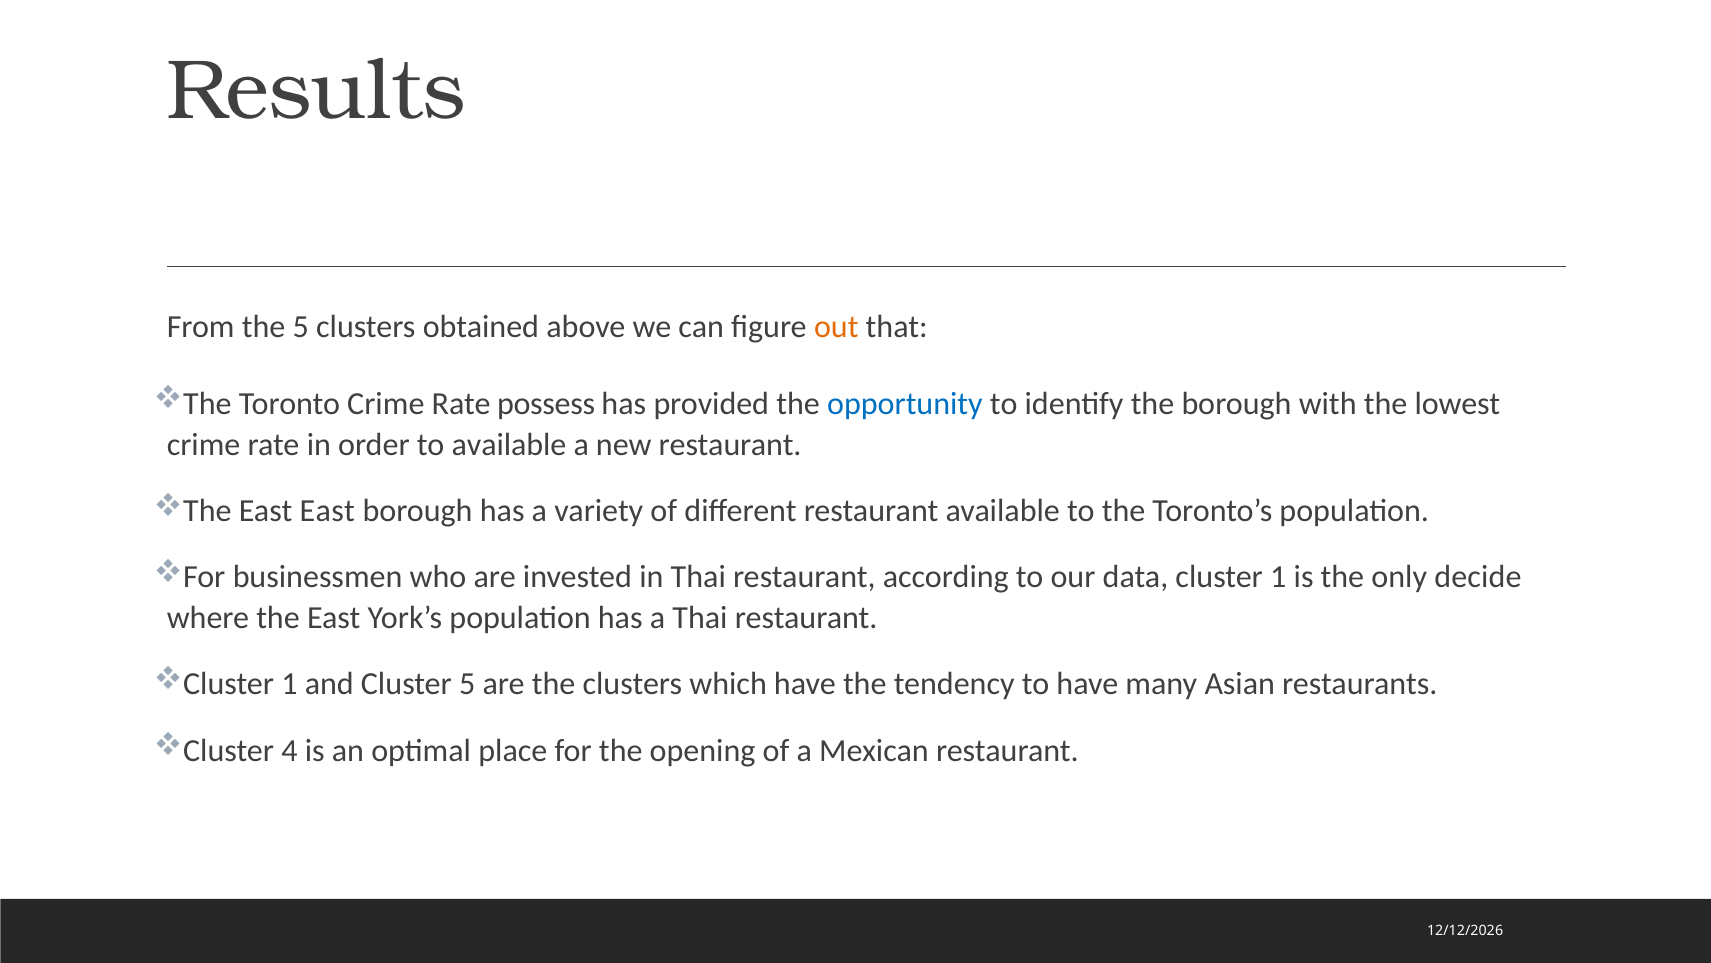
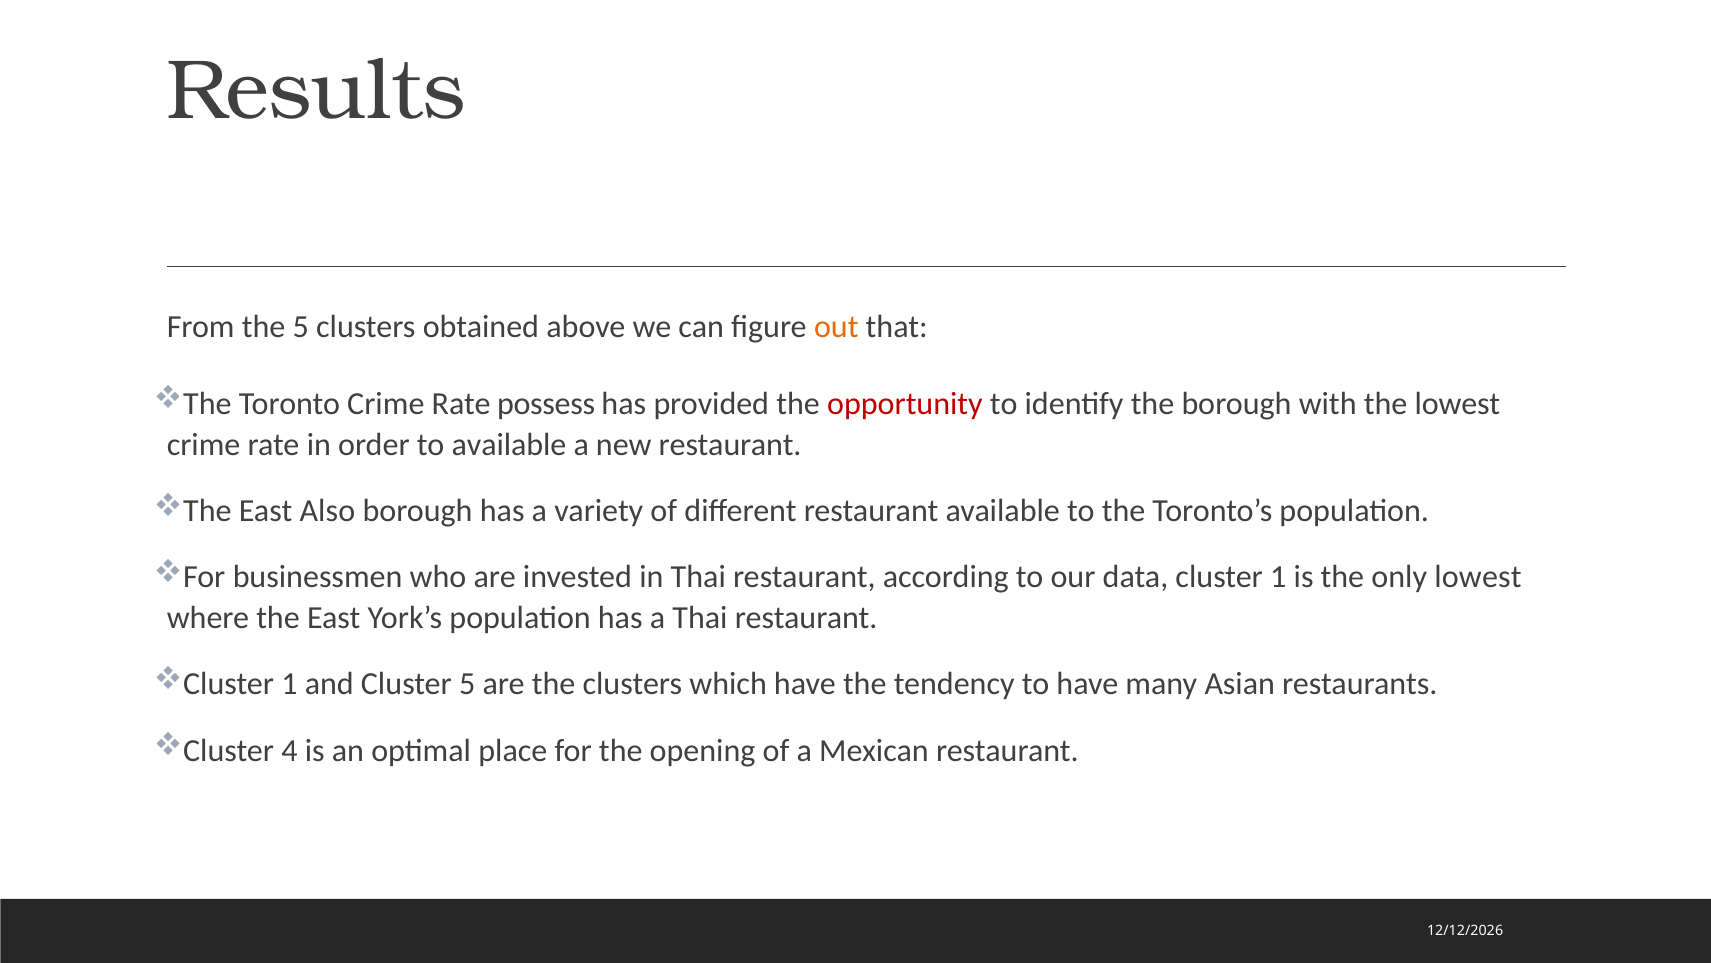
opportunity colour: blue -> red (905, 403)
East East: East -> Also (327, 511)
only decide: decide -> lowest (1478, 577)
